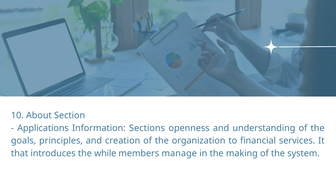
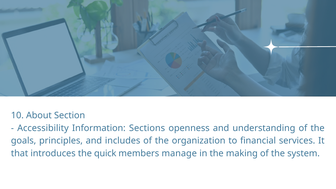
Applications: Applications -> Accessibility (43, 128)
creation: creation -> includes (123, 141)
while: while -> quick (105, 153)
